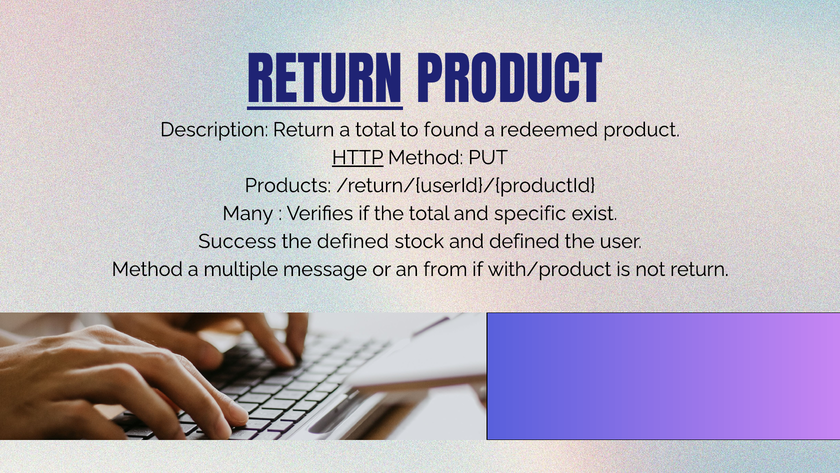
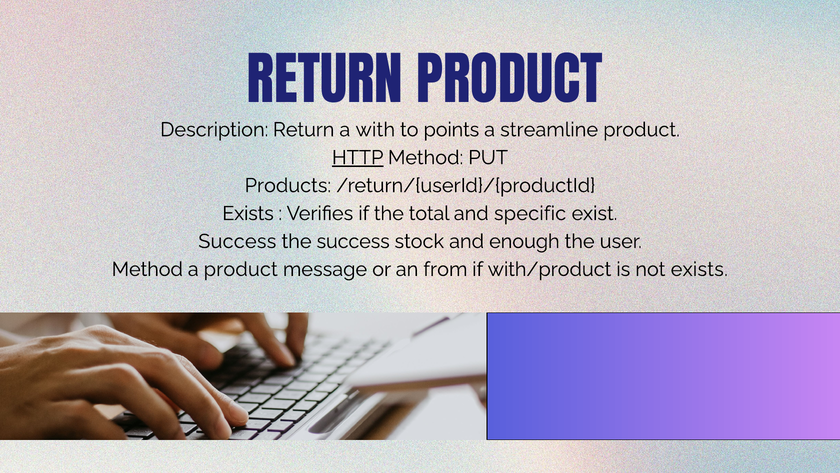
RETURN underline: present -> none (325, 84)
a total: total -> with (375, 130)
found: found -> points (451, 130)
redeemed: redeemed -> streamline (549, 130)
Many: Many -> Exists (248, 213)
the defined: defined -> success (353, 241)
and defined: defined -> enough (524, 241)
a multiple: multiple -> product (241, 269)
not return: return -> exists (699, 269)
